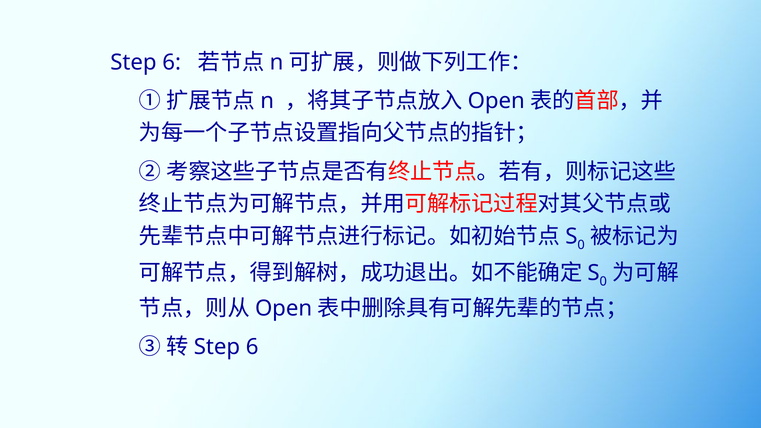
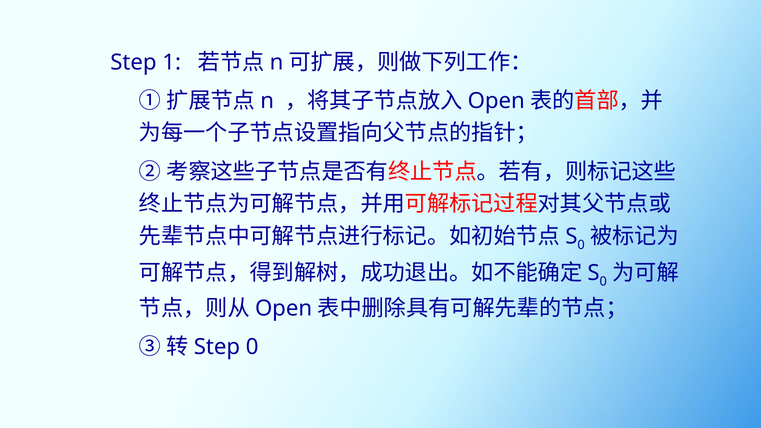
6: 6 -> 1 (172, 63)
6: 6 -> 0 (252, 347)
